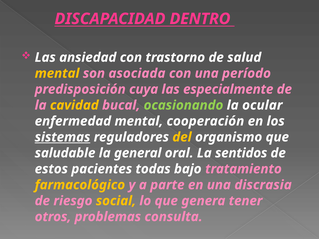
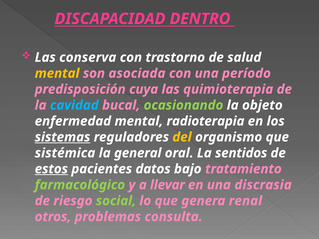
ansiedad: ansiedad -> conserva (88, 57)
especialmente: especialmente -> quimioterapia (228, 89)
cavidad colour: yellow -> light blue (74, 105)
ocular: ocular -> objeto (262, 105)
cooperación: cooperación -> radioterapia (205, 121)
saludable: saludable -> sistémica (65, 153)
estos underline: none -> present (51, 169)
todas: todas -> datos (153, 169)
farmacológico colour: yellow -> light green (80, 185)
parte: parte -> llevar (167, 185)
social colour: yellow -> light green (116, 201)
tener: tener -> renal (245, 201)
